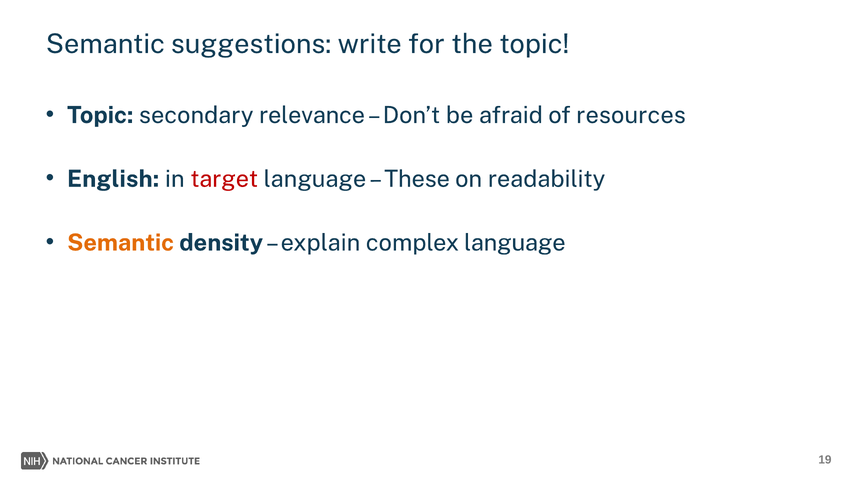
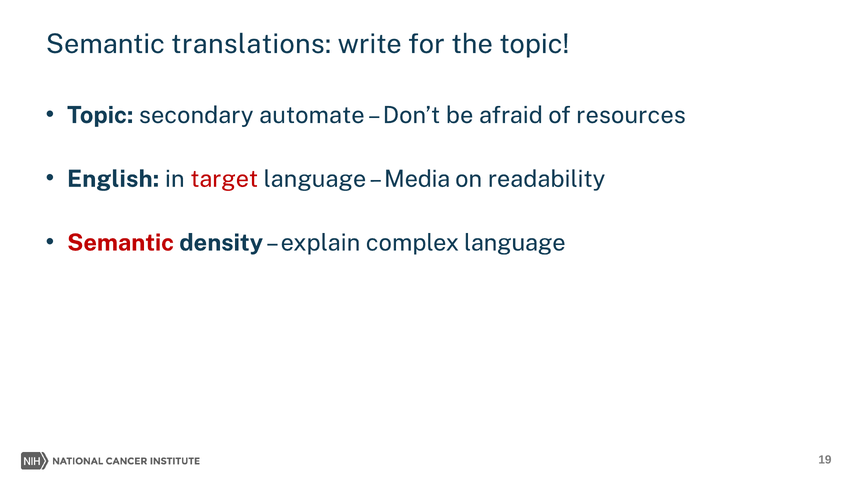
suggestions: suggestions -> translations (251, 44)
relevance: relevance -> automate (312, 115)
These: These -> Media (417, 179)
Semantic colour: orange -> red (121, 243)
